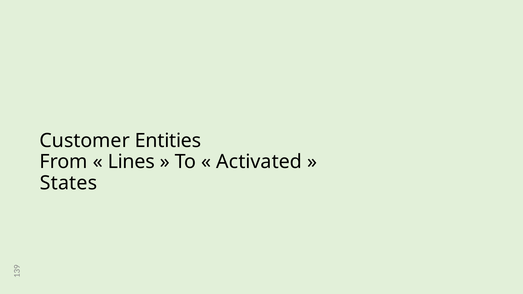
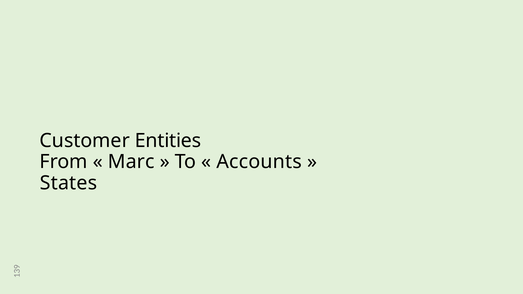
Lines: Lines -> Marc (131, 162)
Activated: Activated -> Accounts (259, 162)
